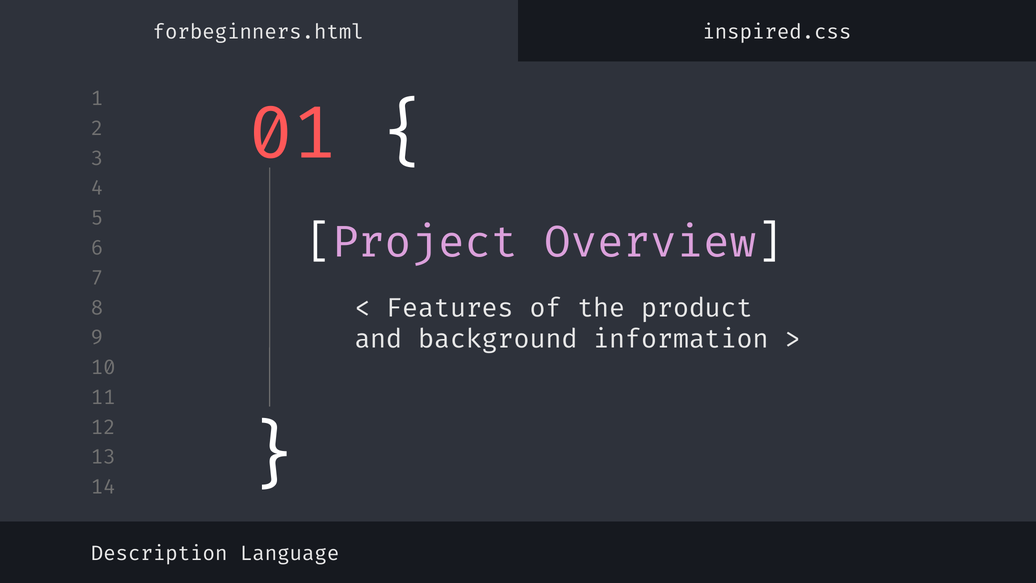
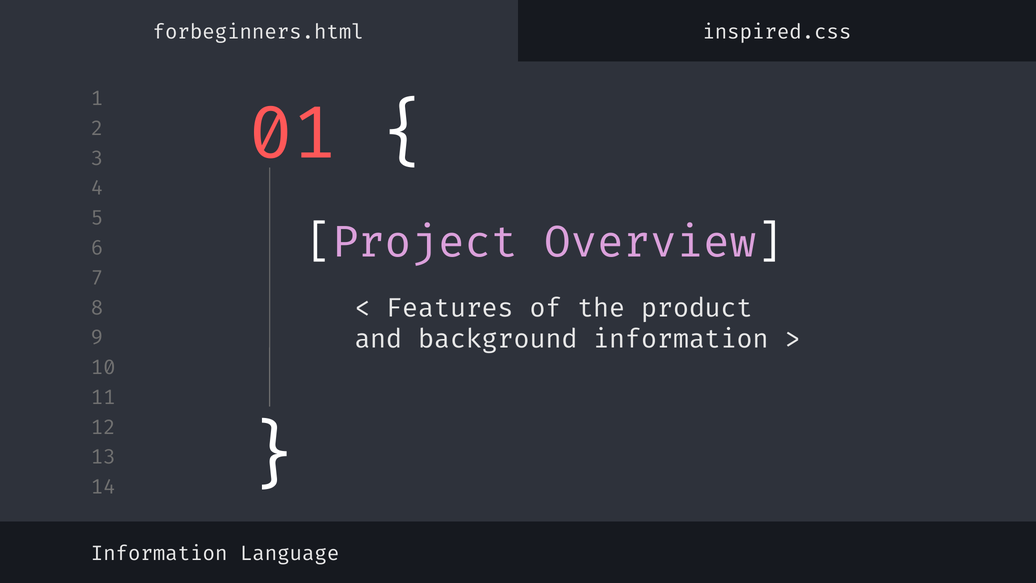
Description: Description -> Information (159, 554)
